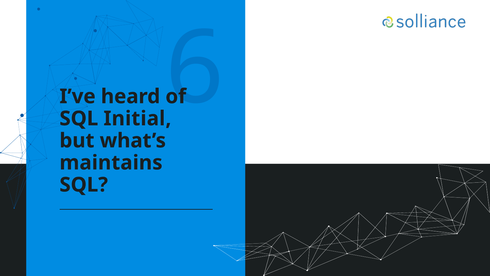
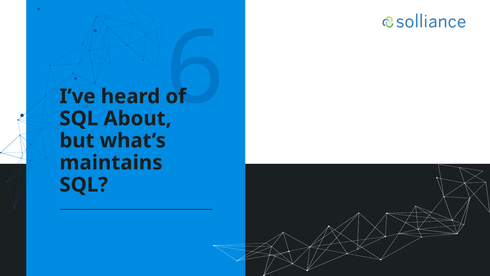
Initial: Initial -> About (137, 118)
